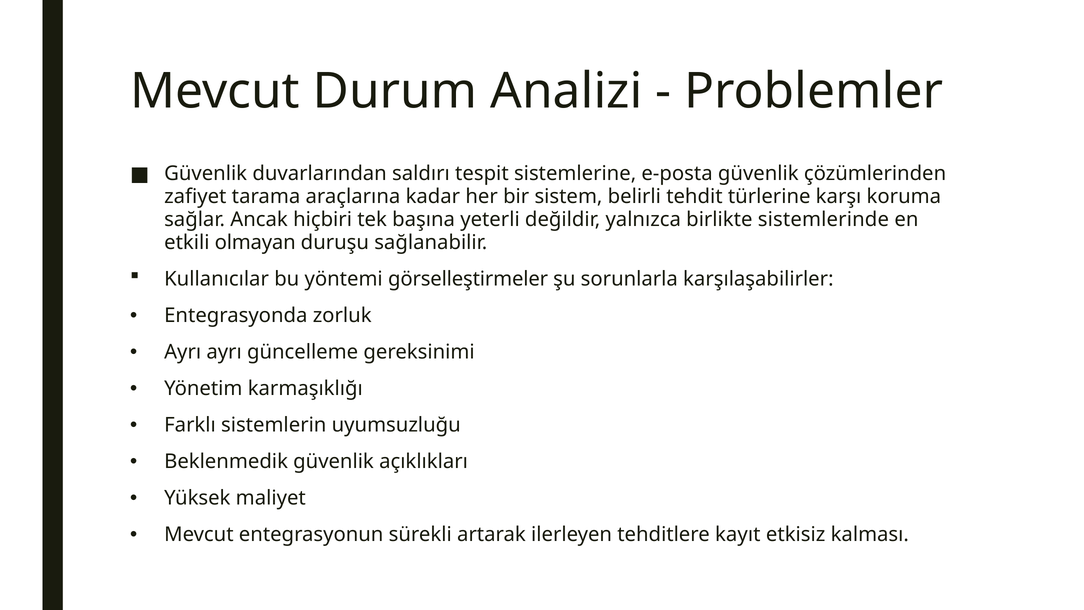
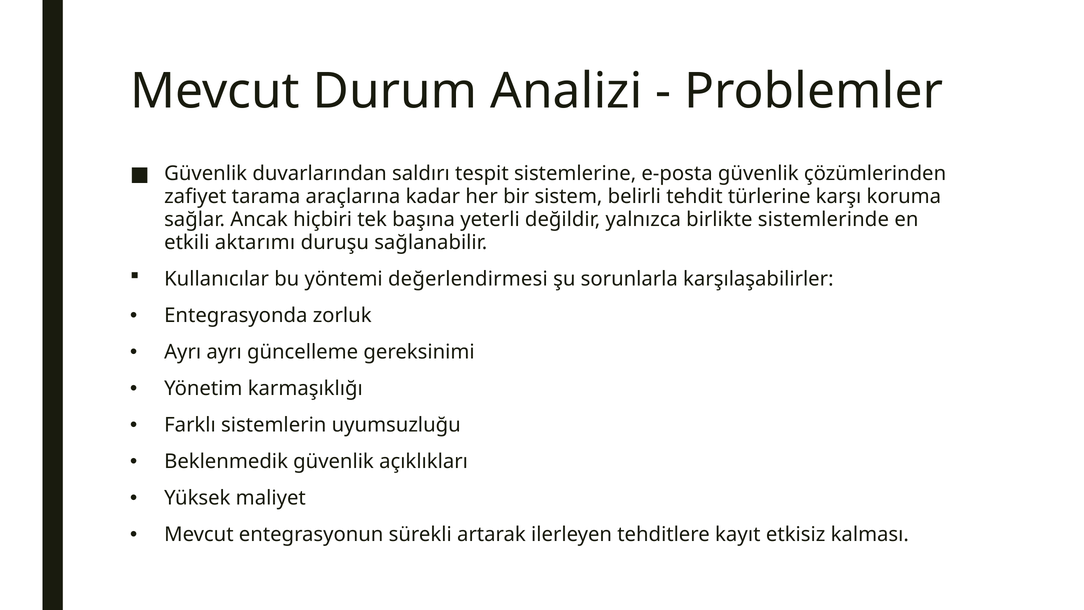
olmayan: olmayan -> aktarımı (255, 242)
görselleştirmeler: görselleştirmeler -> değerlendirmesi (468, 279)
